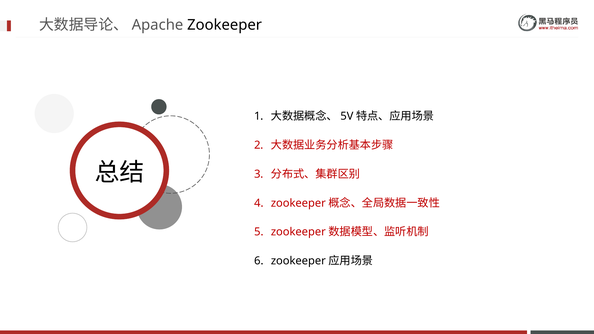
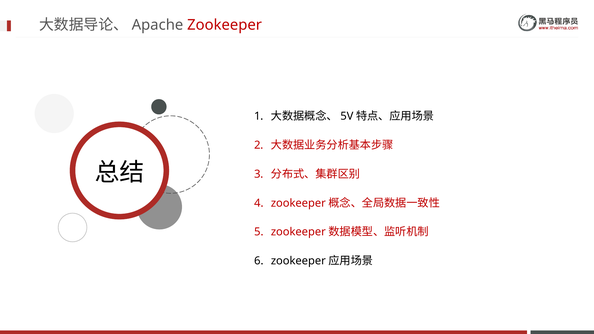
Zookeeper colour: black -> red (225, 25)
